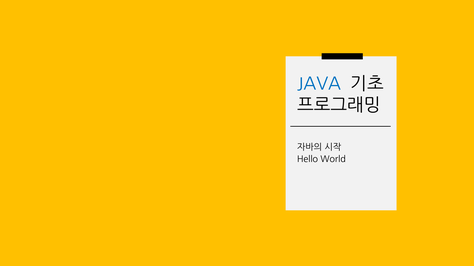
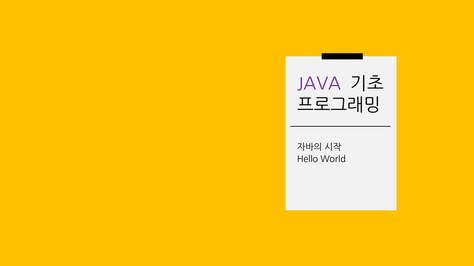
JAVA colour: blue -> purple (319, 84)
